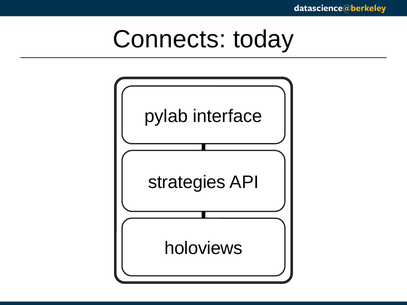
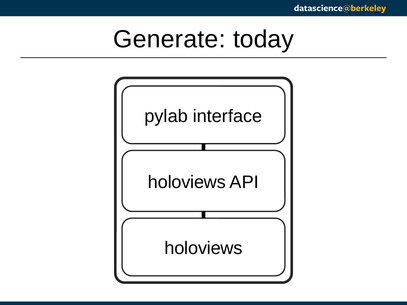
Connects: Connects -> Generate (169, 39)
strategies: strategies -> holoviews (187, 182)
